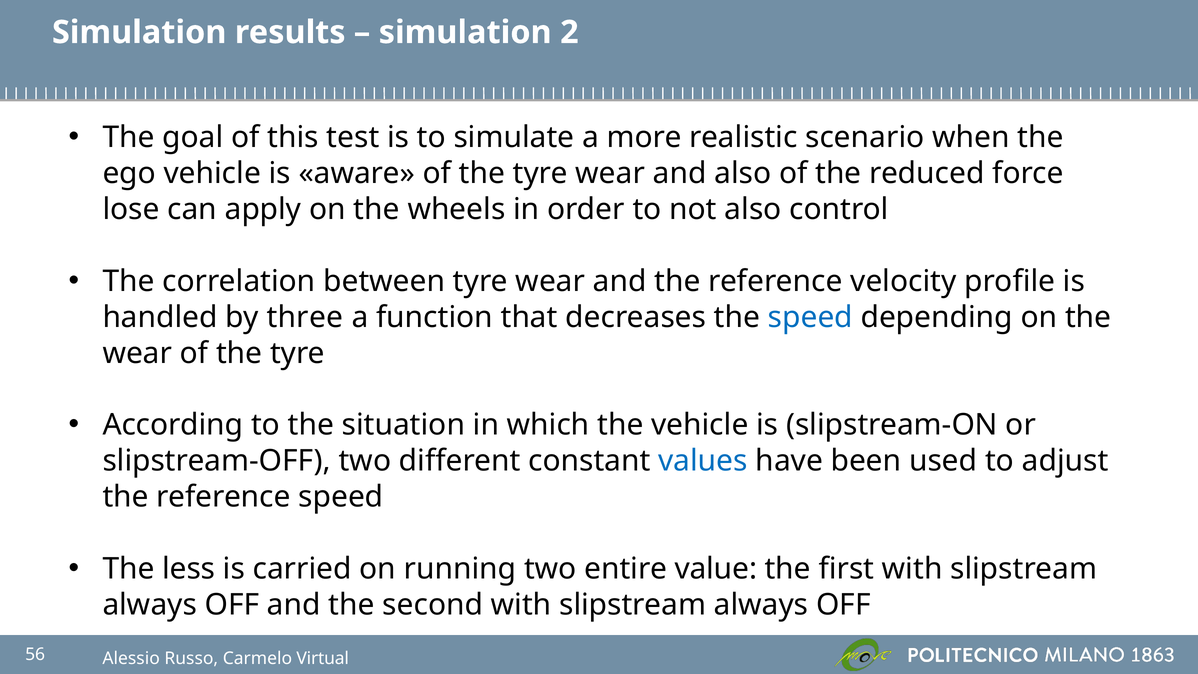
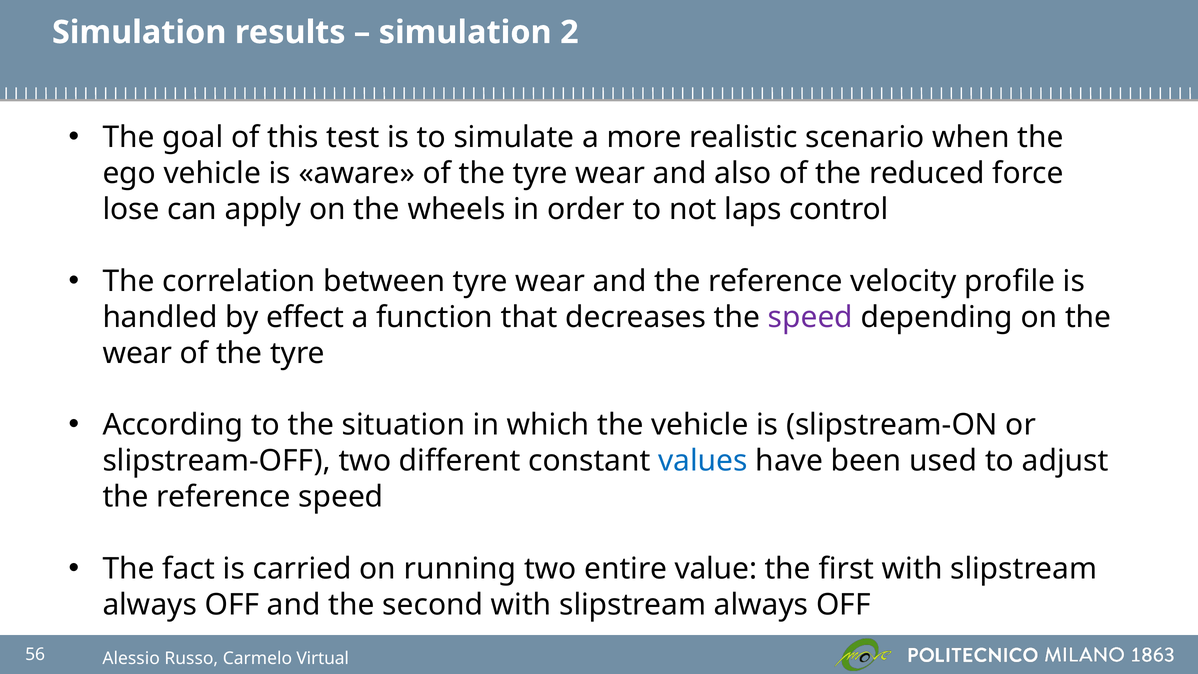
not also: also -> laps (753, 209)
three: three -> effect (305, 317)
speed colour: blue -> purple (810, 317)
less: less -> fact (189, 569)
